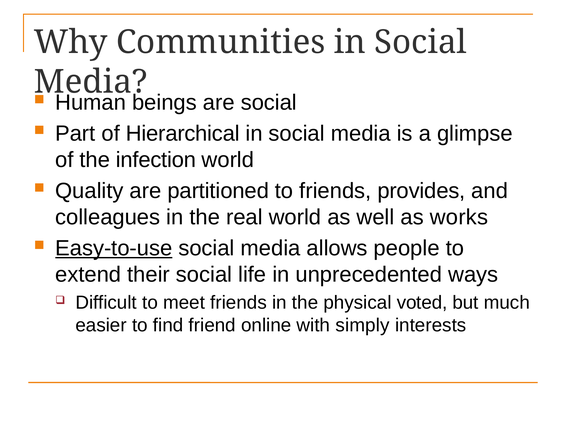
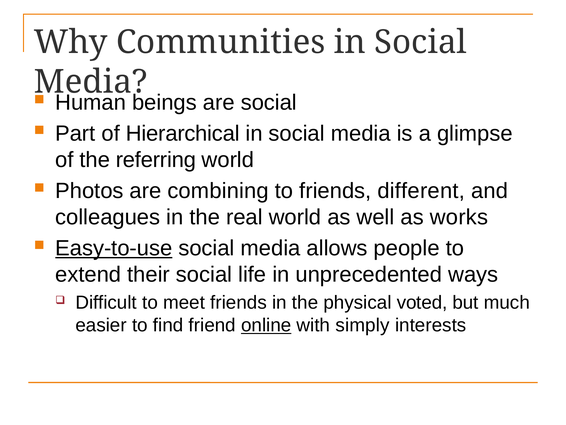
infection: infection -> referring (156, 160)
Quality: Quality -> Photos (89, 191)
partitioned: partitioned -> combining (218, 191)
provides: provides -> different (421, 191)
online underline: none -> present (266, 325)
